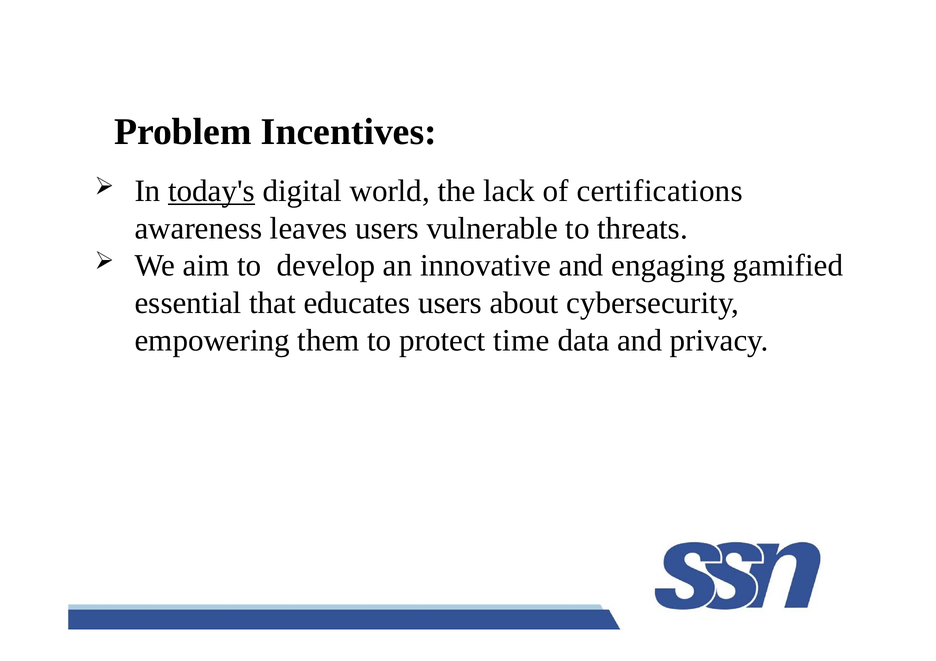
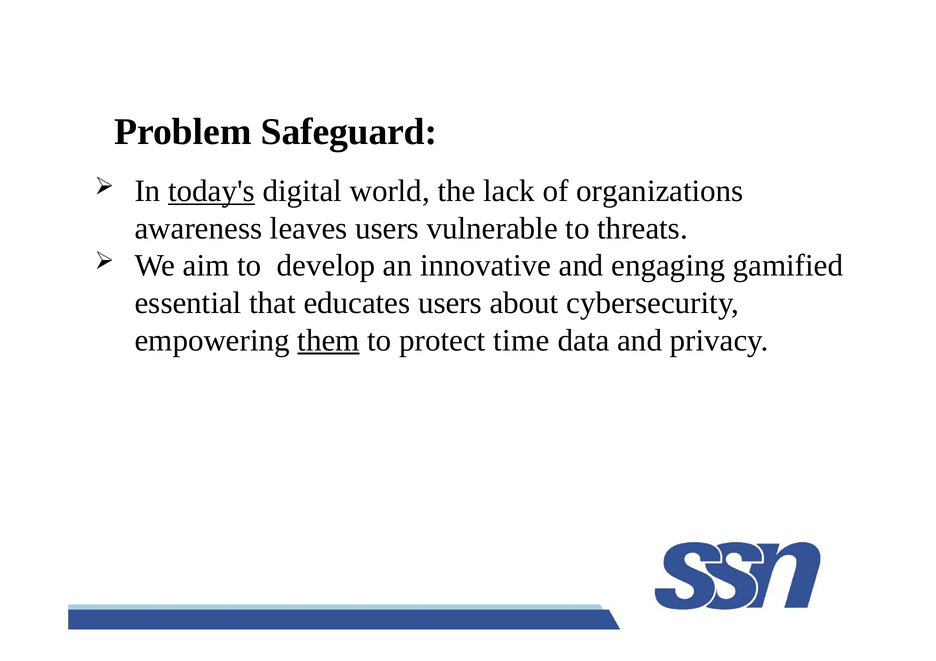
Incentives: Incentives -> Safeguard (349, 132)
certifications: certifications -> organizations (660, 191)
them underline: none -> present (329, 341)
